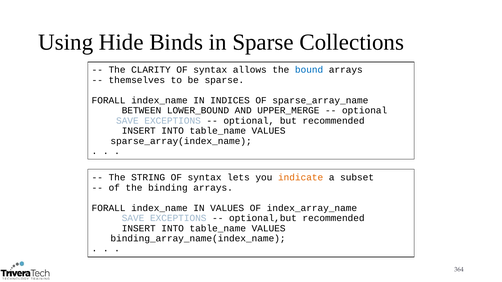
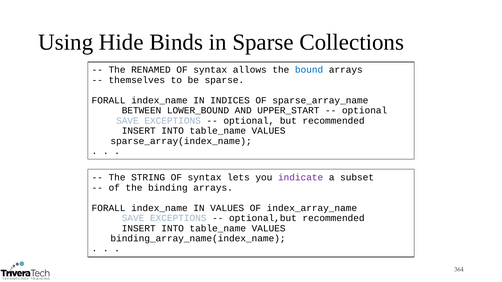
CLARITY: CLARITY -> RENAMED (151, 70)
UPPER_MERGE: UPPER_MERGE -> UPPER_START (288, 111)
indicate colour: orange -> purple (301, 178)
